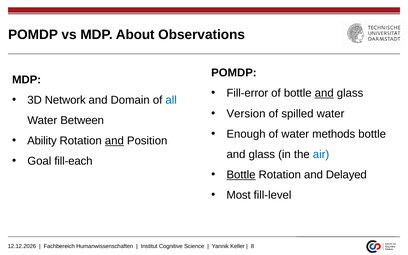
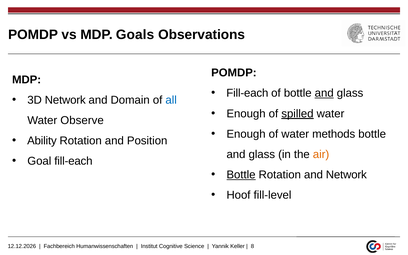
About: About -> Goals (135, 35)
Fill-error: Fill-error -> Fill-each (247, 93)
Version: Version -> Enough (246, 114)
spilled underline: none -> present (297, 114)
Between: Between -> Observe (82, 120)
and underline: present -> none (114, 141)
air colour: blue -> orange (321, 154)
and Delayed: Delayed -> Network (346, 175)
Most: Most -> Hoof (238, 195)
